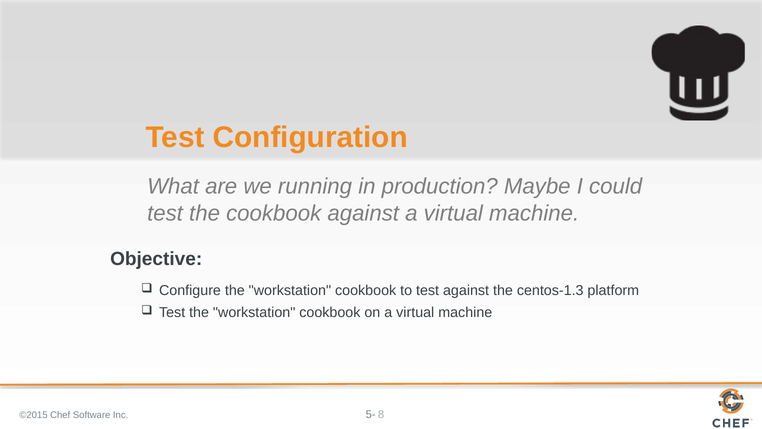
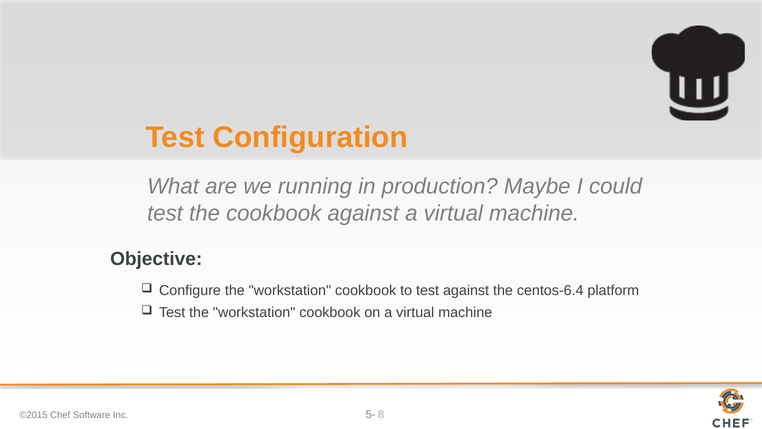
centos-1.3: centos-1.3 -> centos-6.4 (550, 290)
